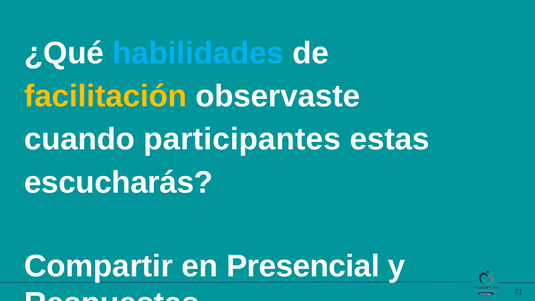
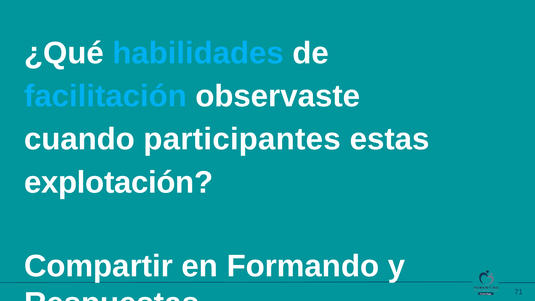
facilitación colour: yellow -> light blue (105, 96)
escucharás: escucharás -> explotación (119, 182)
Presencial: Presencial -> Formando (303, 266)
